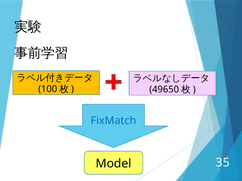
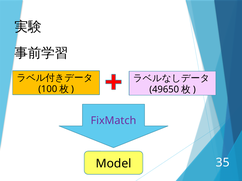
FixMatch colour: blue -> purple (113, 121)
